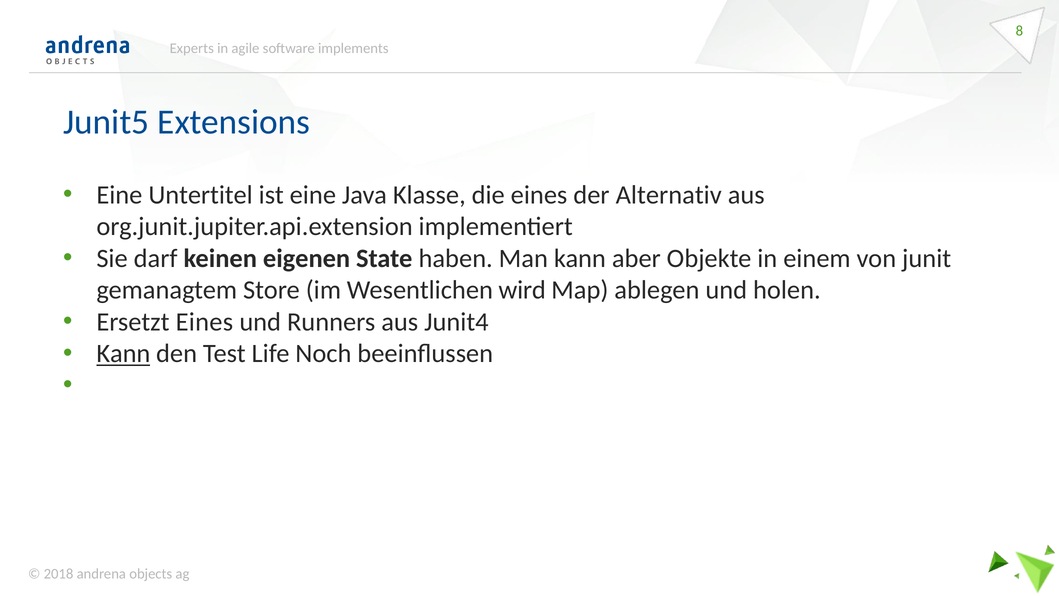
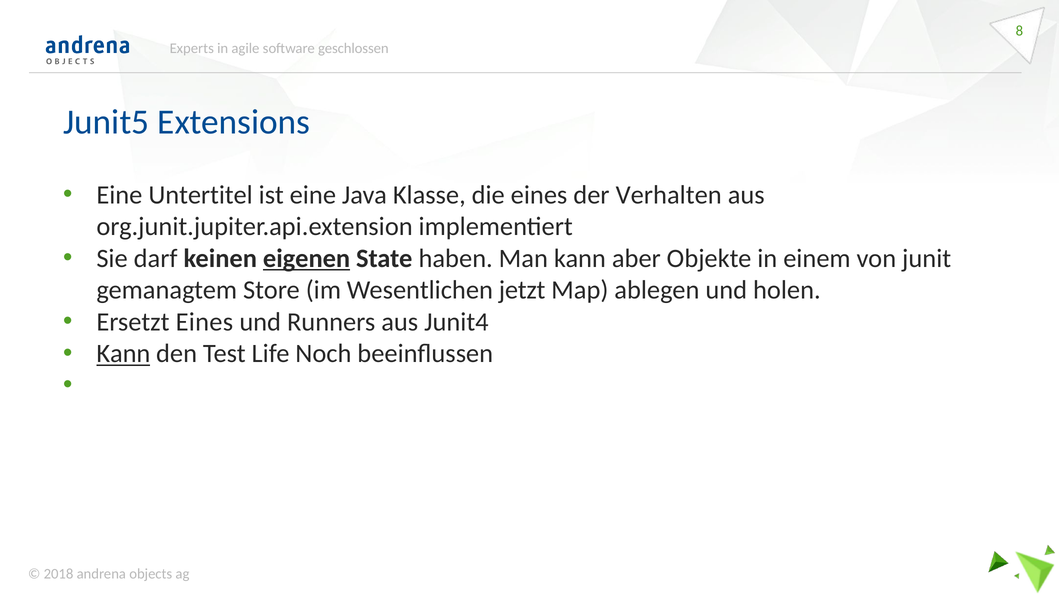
implements: implements -> geschlossen (353, 48)
Alternativ: Alternativ -> Verhalten (669, 195)
eigenen underline: none -> present (307, 258)
wird: wird -> jetzt (522, 290)
